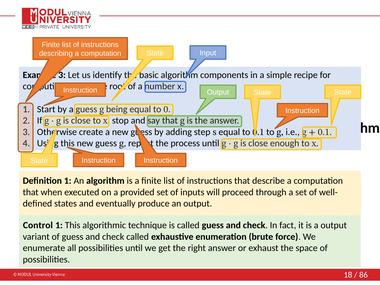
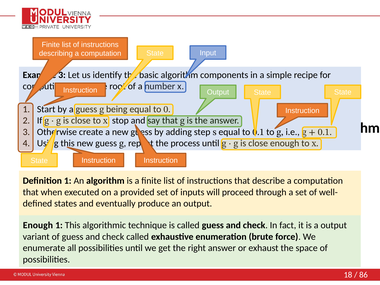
Control: Control -> Enough (38, 225)
